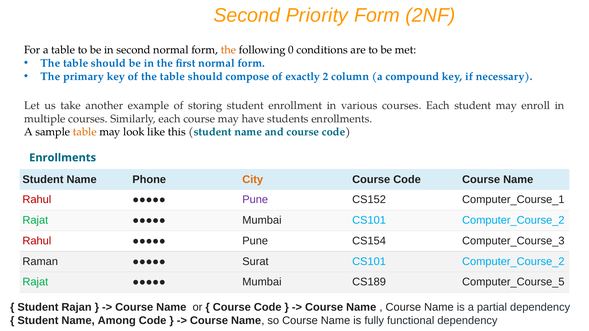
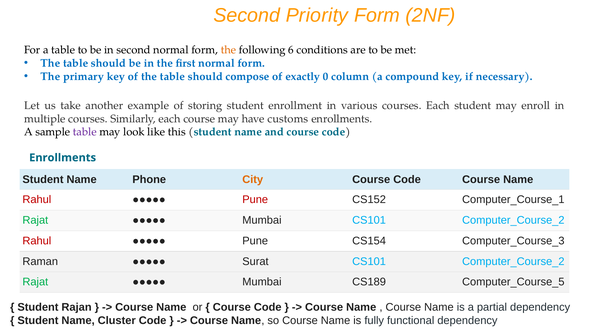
0: 0 -> 6 (291, 50)
2: 2 -> 0 (326, 77)
students: students -> customs (288, 119)
table colour: orange -> purple (85, 132)
Pune colour: purple -> red (255, 200)
Among: Among -> Cluster (117, 321)
